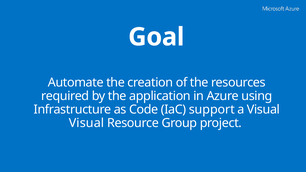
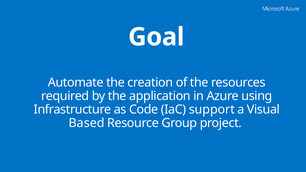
Visual: Visual -> Based (87, 123)
